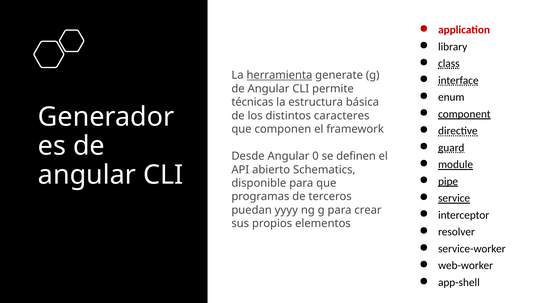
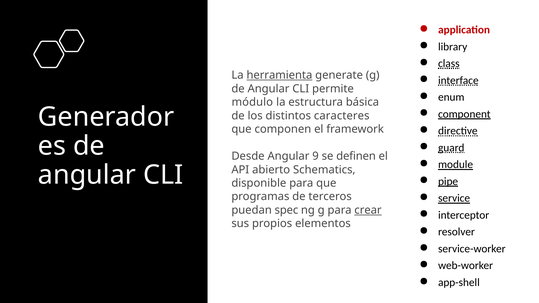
técnicas: técnicas -> módulo (252, 102)
0: 0 -> 9 (316, 156)
yyyy: yyyy -> spec (286, 210)
crear underline: none -> present (368, 210)
